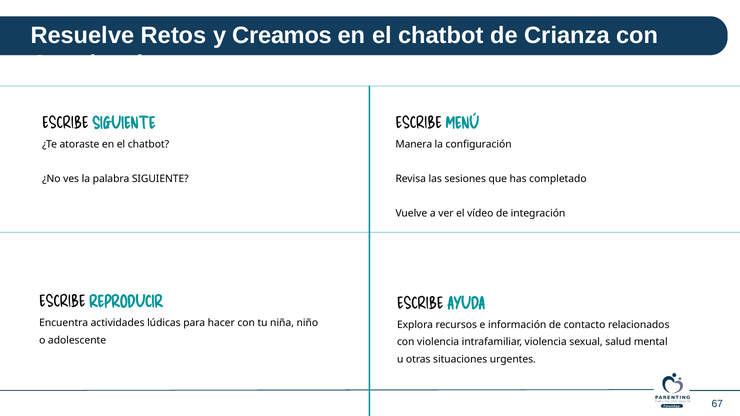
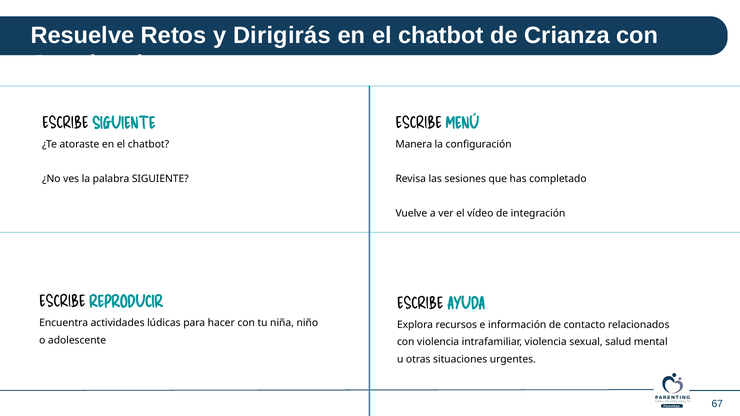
Creamos: Creamos -> Dirigirás (282, 35)
